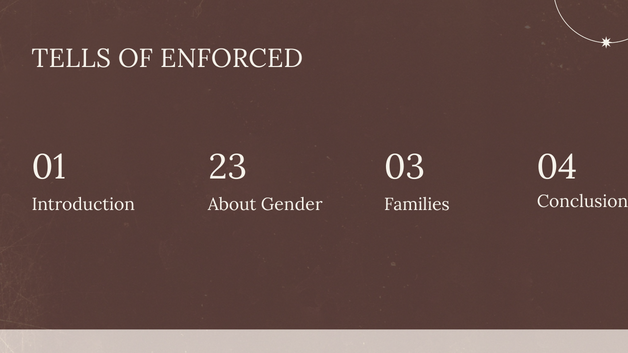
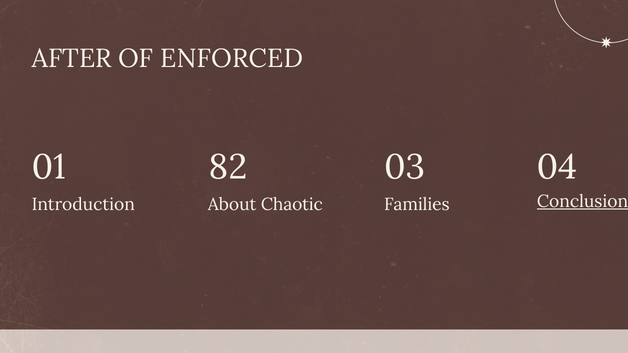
TELLS: TELLS -> AFTER (72, 59)
23: 23 -> 82 (228, 167)
Conclusion underline: none -> present (583, 202)
Gender: Gender -> Chaotic (292, 205)
